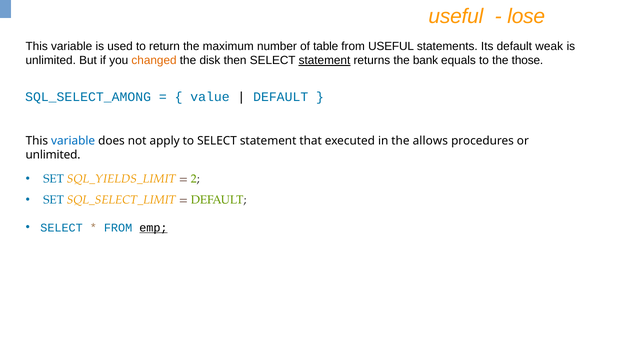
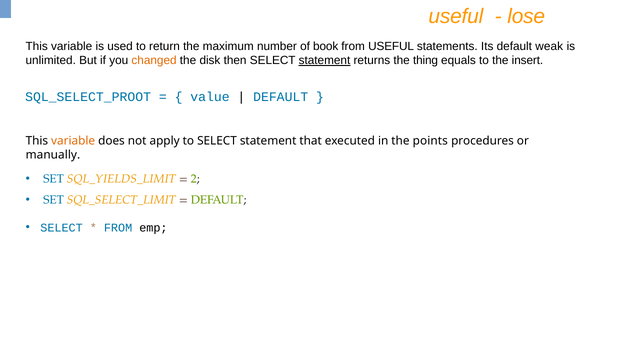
table: table -> book (326, 46)
bank: bank -> thing (426, 61)
those: those -> insert (527, 61)
SQL_SELECT_AMONG: SQL_SELECT_AMONG -> SQL_SELECT_PROOT (88, 97)
variable colour: blue -> orange (73, 141)
allows: allows -> points (430, 141)
unlimited: unlimited -> manually (53, 155)
emp underline: present -> none (153, 228)
